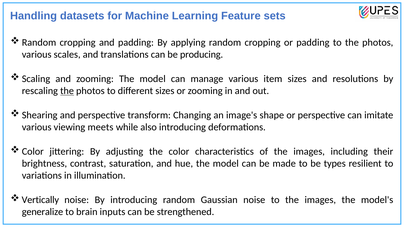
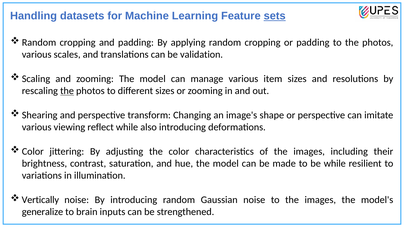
sets underline: none -> present (275, 16)
producing: producing -> validation (202, 55)
meets: meets -> reflect (101, 127)
be types: types -> while (335, 164)
